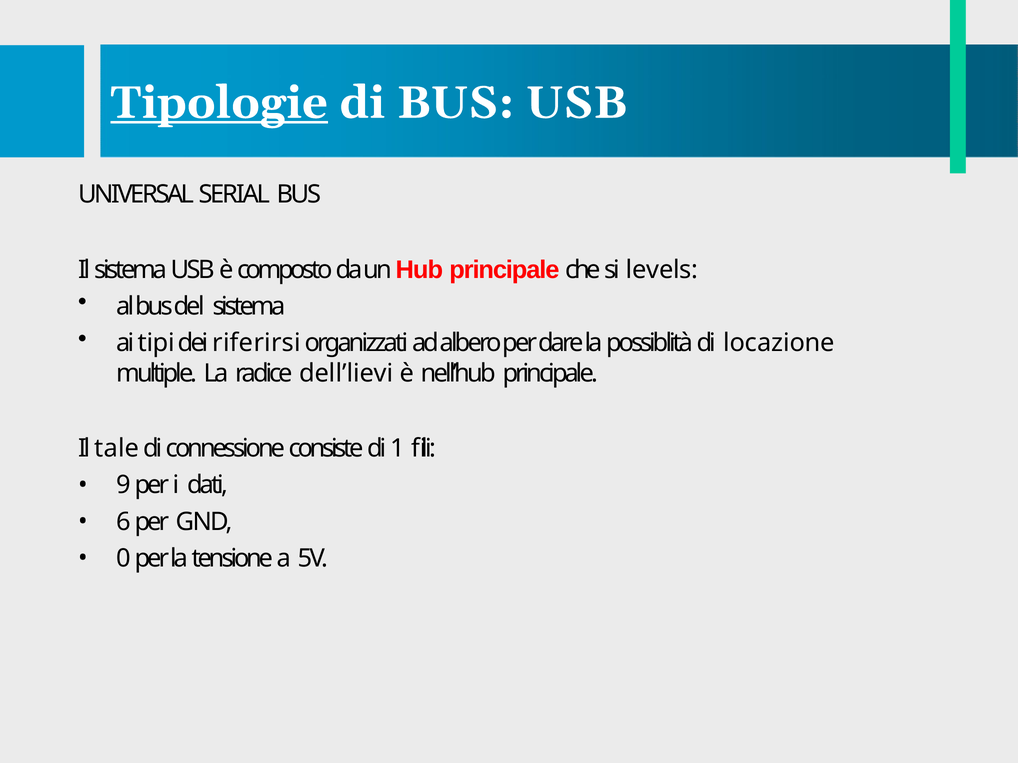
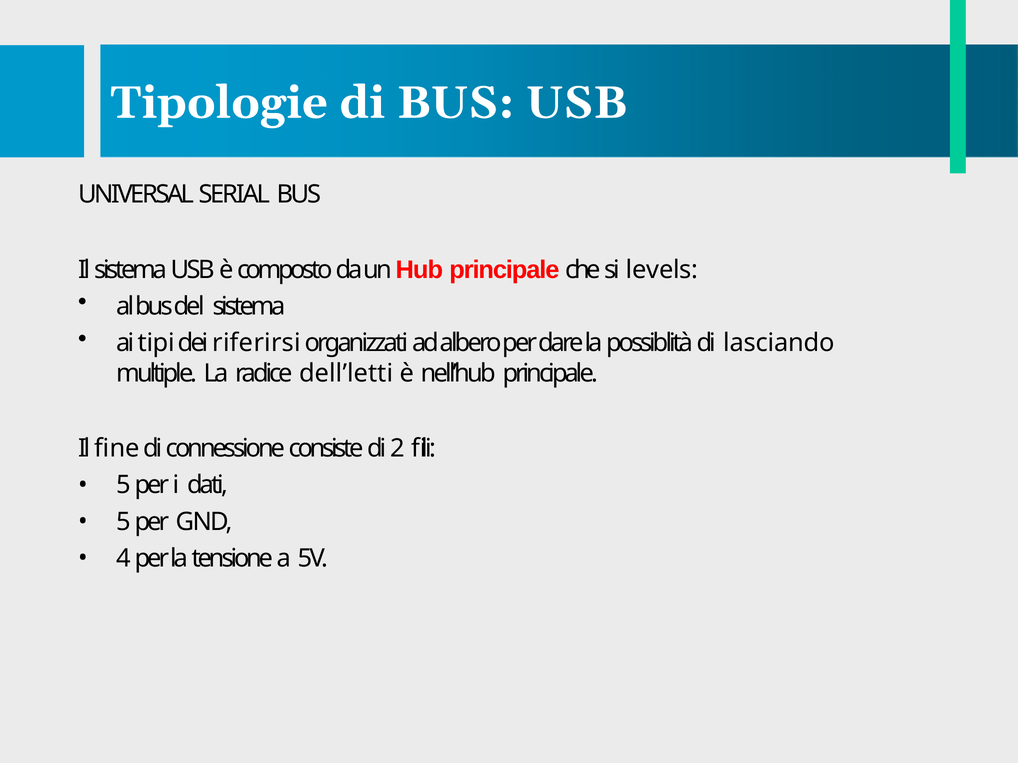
Tipologie underline: present -> none (219, 103)
locazione: locazione -> lasciando (779, 343)
dell’lievi: dell’lievi -> dell’letti (346, 374)
tale: tale -> fine (117, 449)
1: 1 -> 2 (397, 449)
9: 9 -> 5 (124, 485)
6: 6 -> 5 (124, 522)
0: 0 -> 4 (124, 559)
